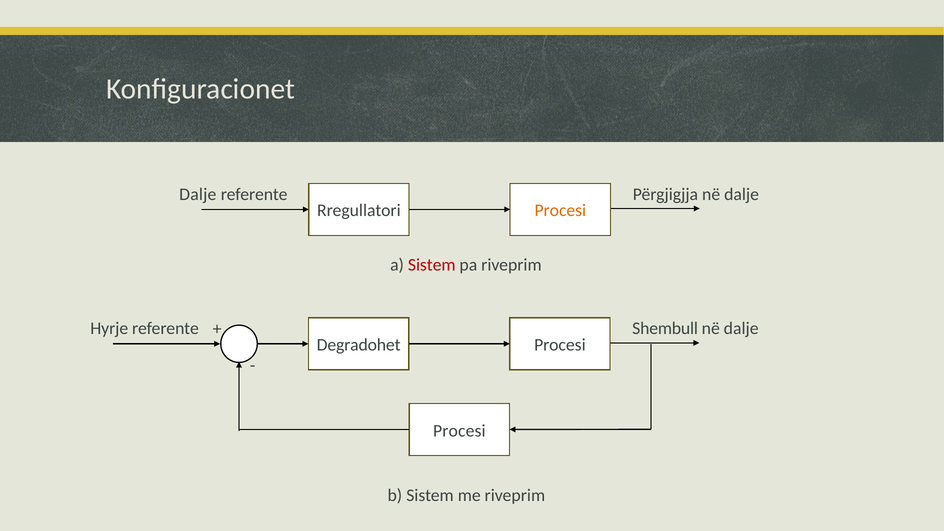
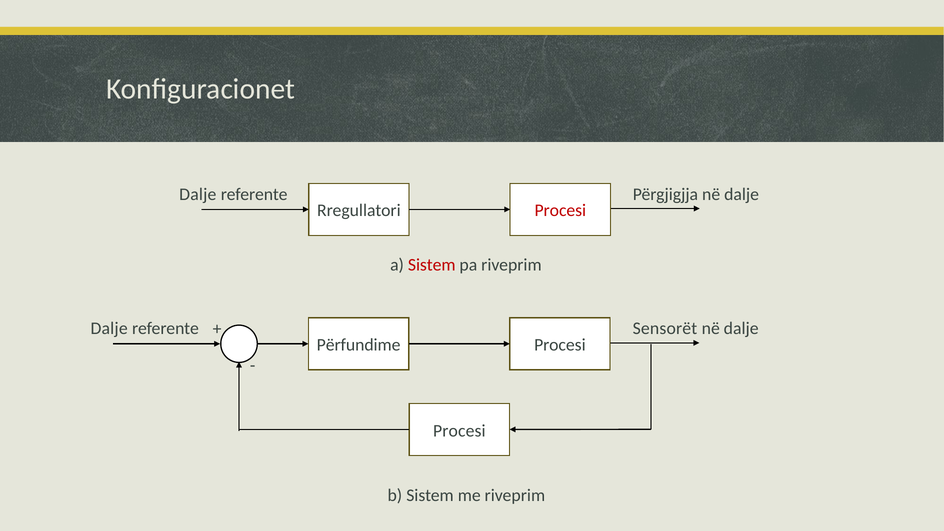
Procesi colour: orange -> red (560, 211)
Hyrje: Hyrje -> Dalje (109, 329)
Shembull: Shembull -> Sensorët (665, 329)
Degradohet: Degradohet -> Përfundime (359, 345)
